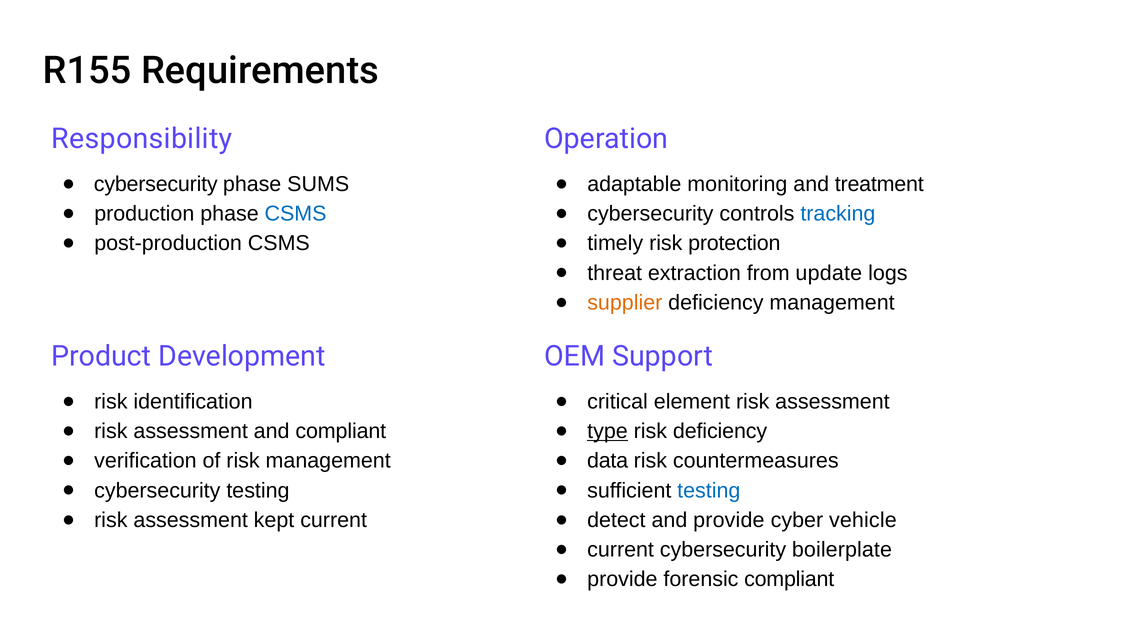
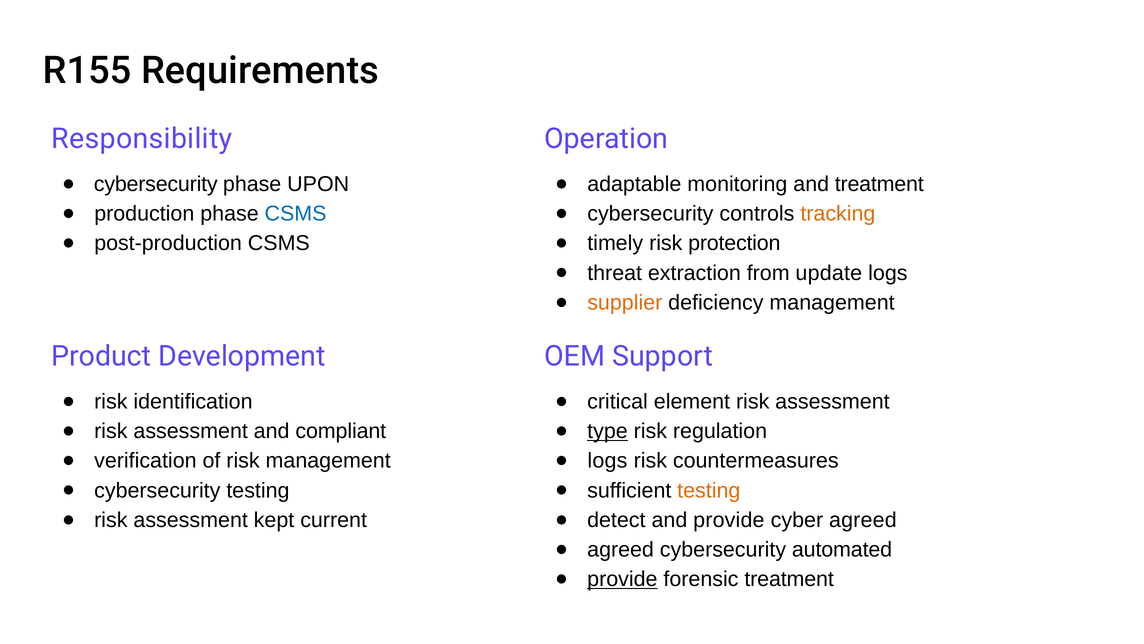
SUMS: SUMS -> UPON (318, 184)
tracking colour: blue -> orange (838, 214)
risk deficiency: deficiency -> regulation (720, 431)
data: data -> logs (607, 461)
testing colour: blue -> orange (709, 490)
cyber vehicle: vehicle -> agreed (863, 520)
current: current -> agreed (621, 549)
boilerplate: boilerplate -> automated (842, 549)
provide underline: none -> present (622, 579)
forensic compliant: compliant -> treatment (789, 579)
